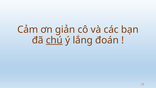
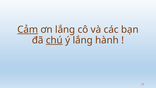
Cảm underline: none -> present (28, 30)
ơn giản: giản -> lắng (65, 30)
đoán: đoán -> hành (107, 40)
